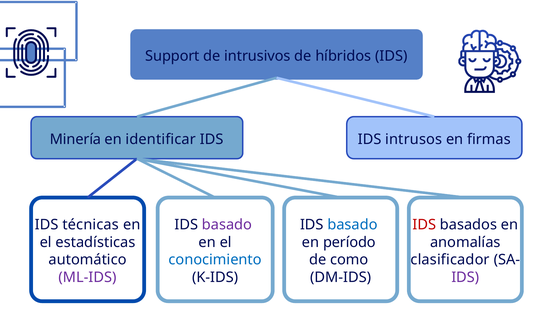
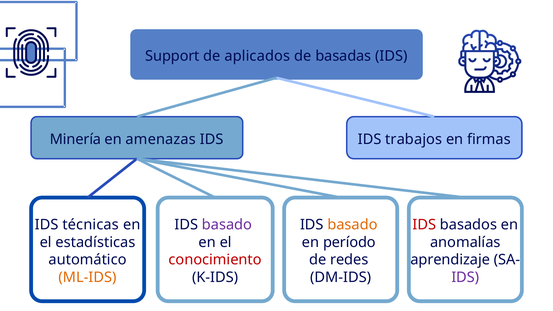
intrusivos: intrusivos -> aplicados (257, 56)
híbridos: híbridos -> basadas (343, 56)
identificar: identificar -> amenazas (161, 139)
intrusos: intrusos -> trabajos (414, 139)
basado colour: blue -> orange (353, 225)
conocimiento colour: blue -> red (215, 260)
como: como -> redes (349, 260)
clasificador: clasificador -> aprendizaje (450, 260)
ML-IDS colour: purple -> orange (88, 277)
